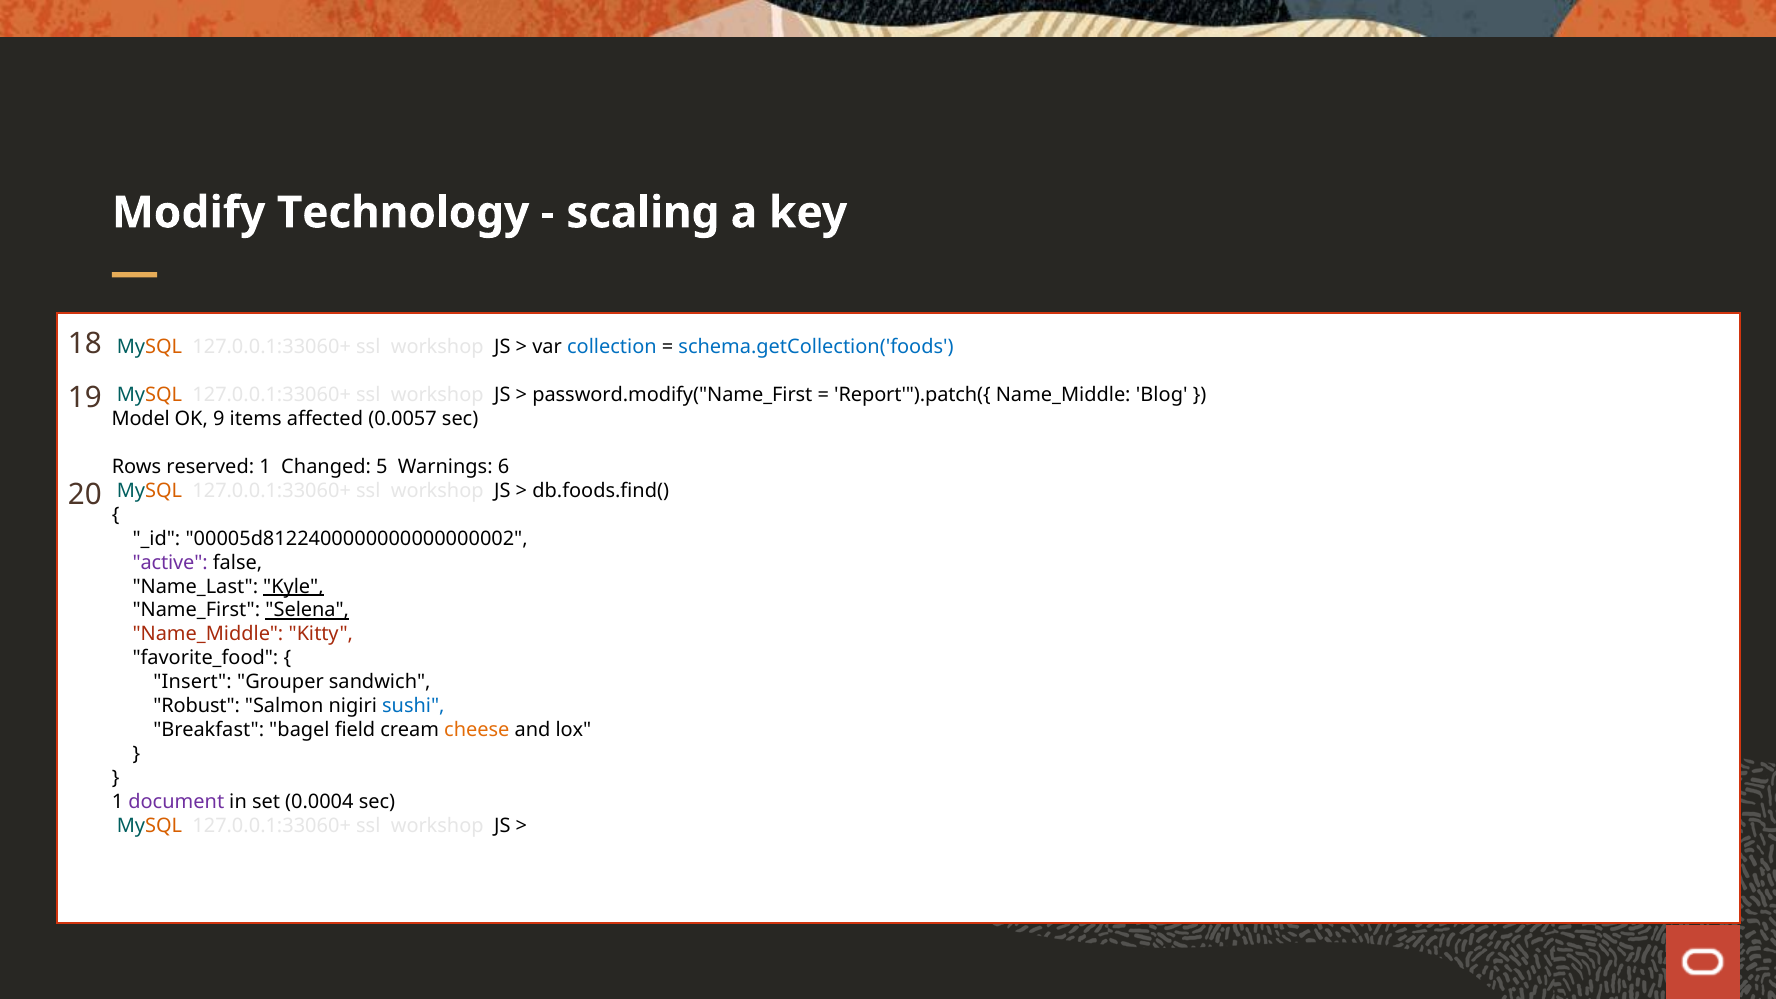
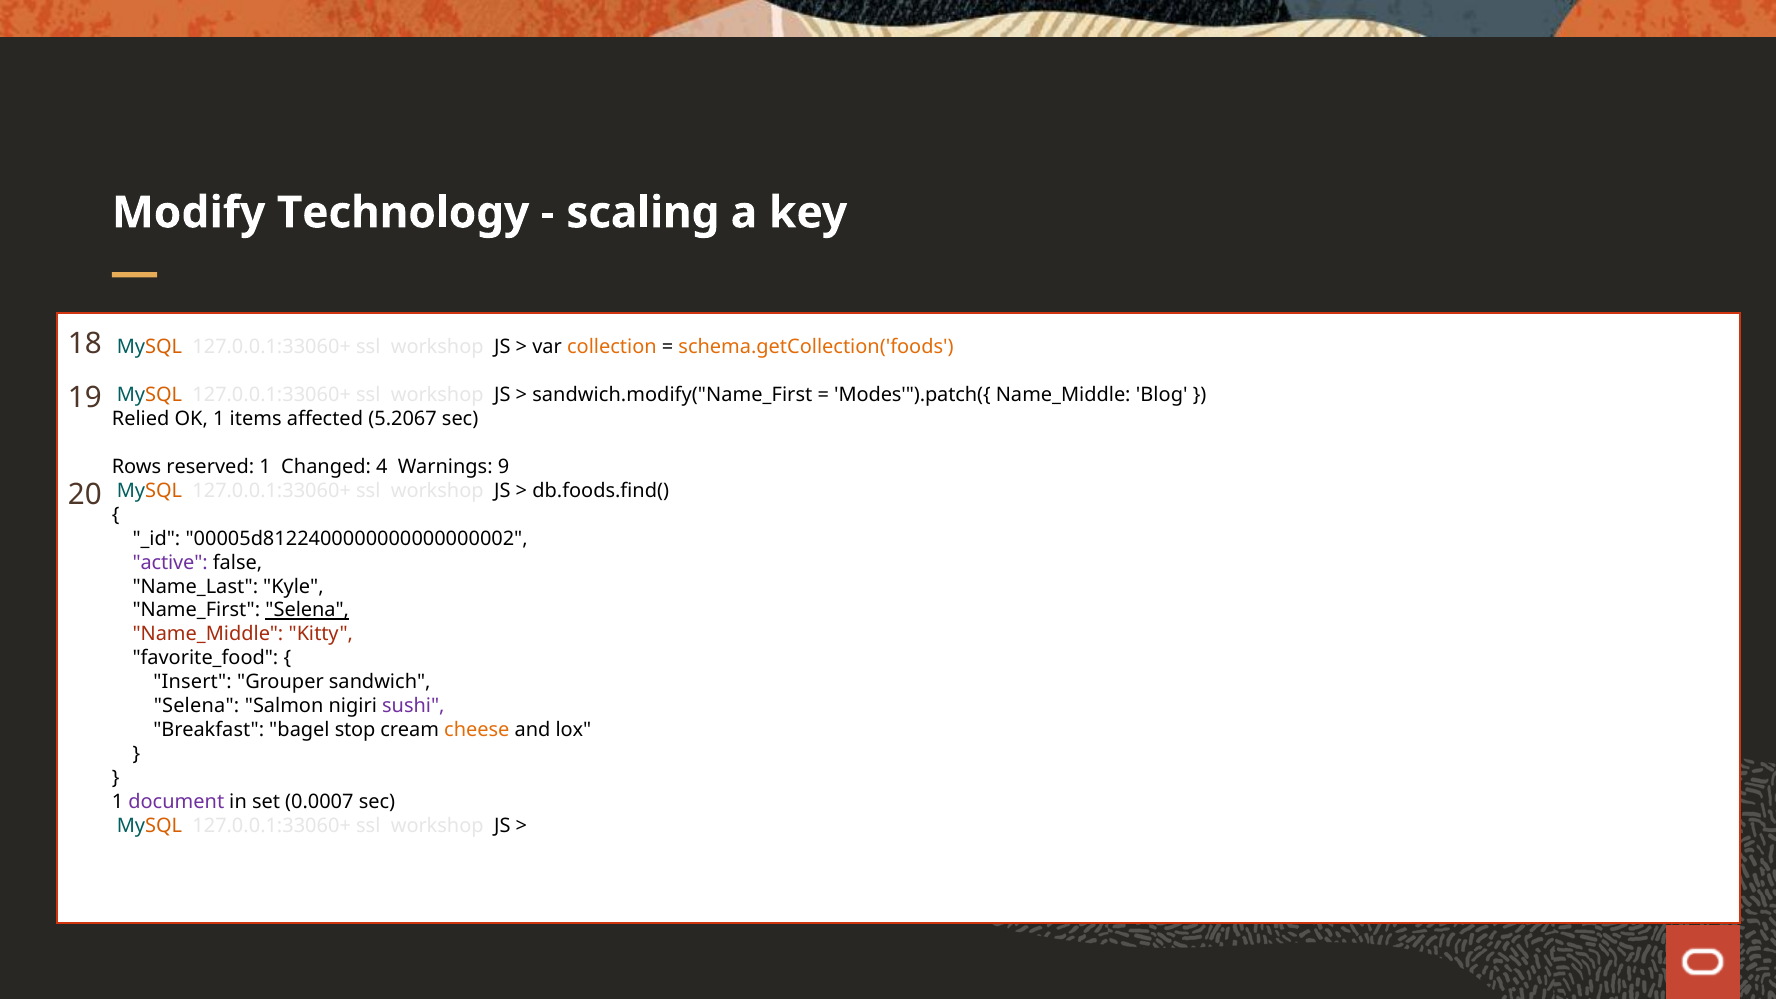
collection colour: blue -> orange (612, 347)
schema.getCollection('foods colour: blue -> orange (816, 347)
password.modify("Name_First: password.modify("Name_First -> sandwich.modify("Name_First (672, 395)
Report'").patch({: Report'").patch({ -> Modes'").patch({ (912, 395)
Model: Model -> Relied (141, 419)
OK 9: 9 -> 1 (219, 419)
0.0057: 0.0057 -> 5.2067 (403, 419)
5: 5 -> 4 (382, 467)
6: 6 -> 9 (503, 467)
Kyle underline: present -> none (293, 586)
Robust: Robust -> Selena (196, 706)
sushi colour: blue -> purple (413, 706)
field: field -> stop (355, 730)
0.0004: 0.0004 -> 0.0007 (319, 802)
